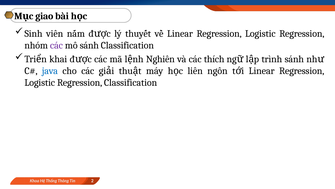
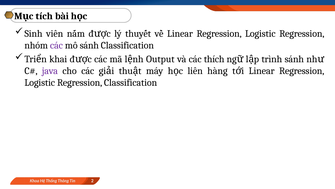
giao: giao -> tích (44, 16)
Nghiên: Nghiên -> Output (160, 59)
java colour: blue -> purple (50, 71)
ngôn: ngôn -> hàng (217, 71)
